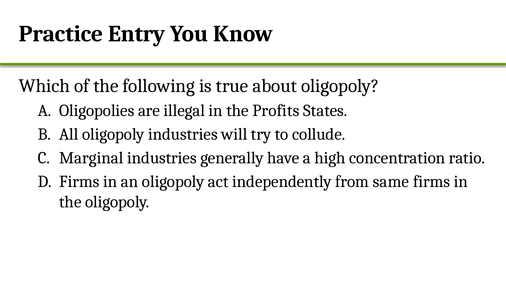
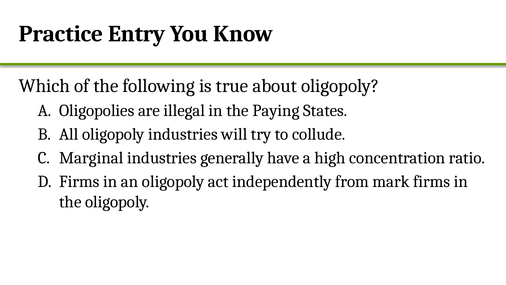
Profits: Profits -> Paying (276, 110)
same: same -> mark (391, 181)
